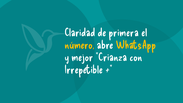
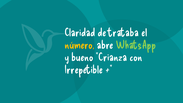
primera: primera -> trataba (124, 33)
WhatsApp colour: yellow -> light green (136, 45)
mejor: mejor -> bueno (82, 57)
